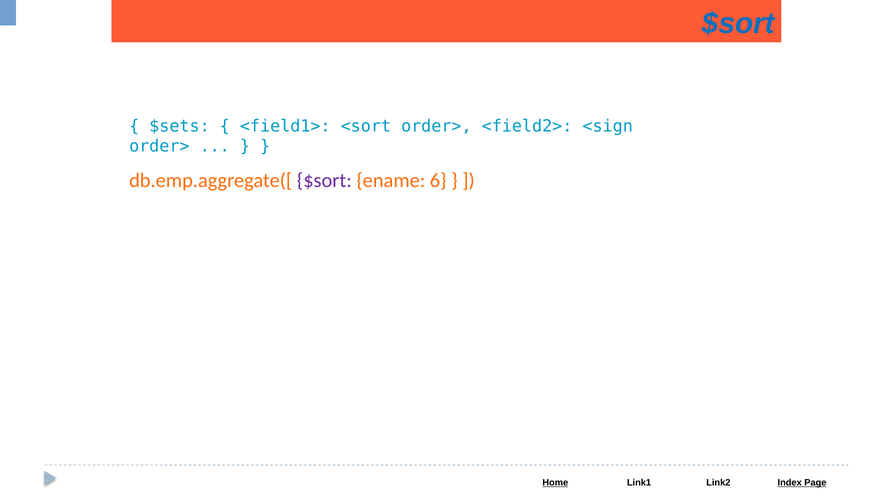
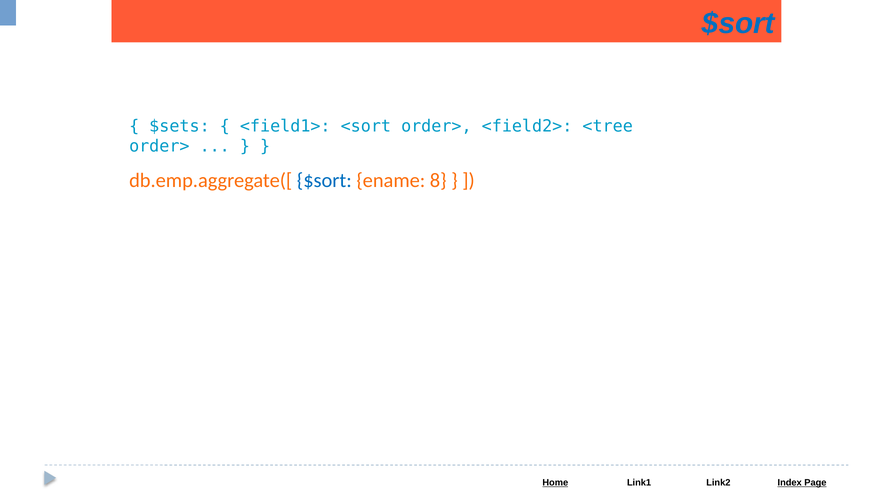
<sign: <sign -> <tree (608, 126)
$sort colour: purple -> blue (324, 180)
6: 6 -> 8 (438, 180)
